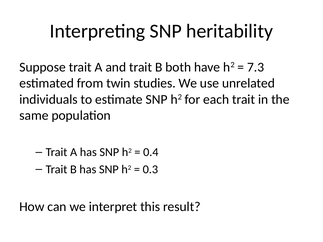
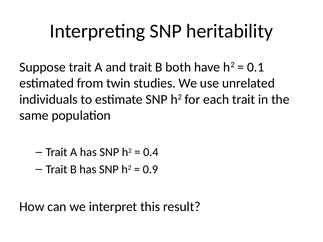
7.3: 7.3 -> 0.1 (256, 67)
0.3: 0.3 -> 0.9 (150, 169)
